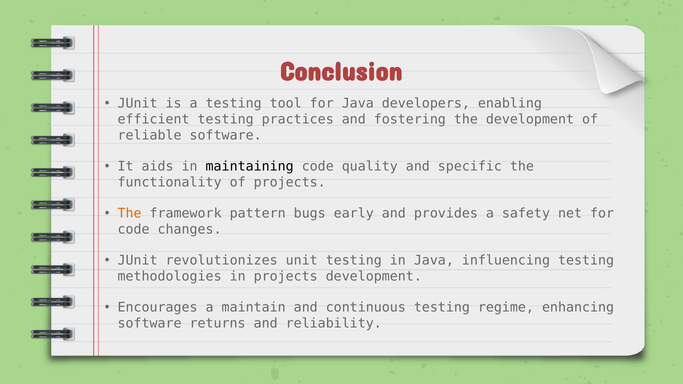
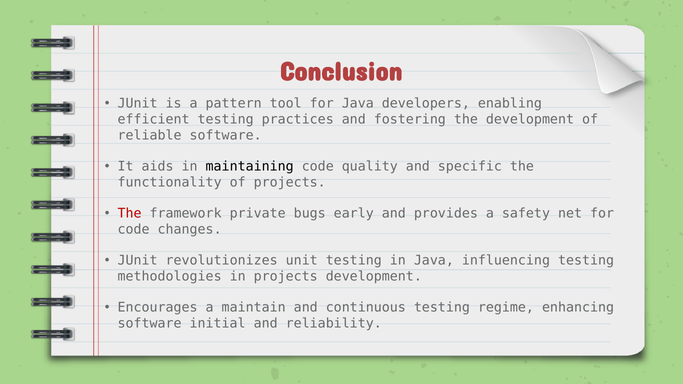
a testing: testing -> pattern (234, 104)
The colour: orange -> red (130, 214)
pattern: pattern -> private (258, 214)
returns: returns -> initial (218, 324)
